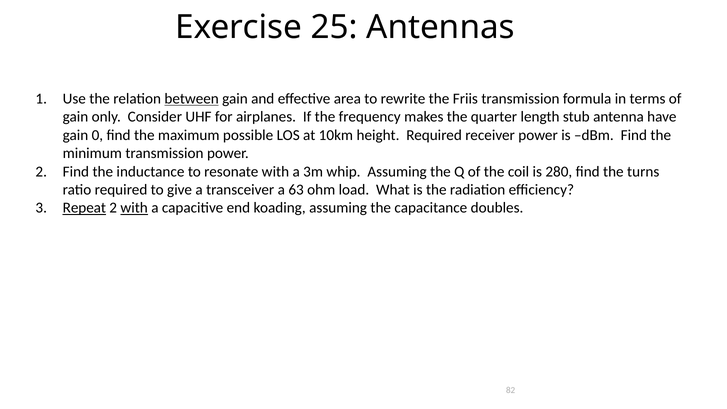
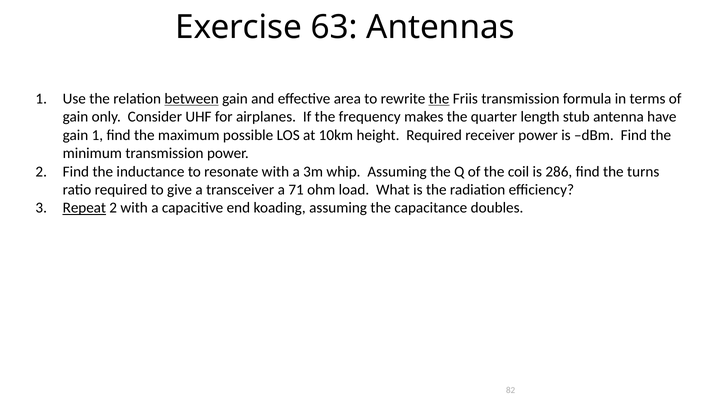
25: 25 -> 63 (334, 27)
the underline: none -> present (439, 99)
gain 0: 0 -> 1 (97, 135)
280: 280 -> 286 (559, 171)
63: 63 -> 71 (296, 190)
with underline: present -> none (134, 208)
